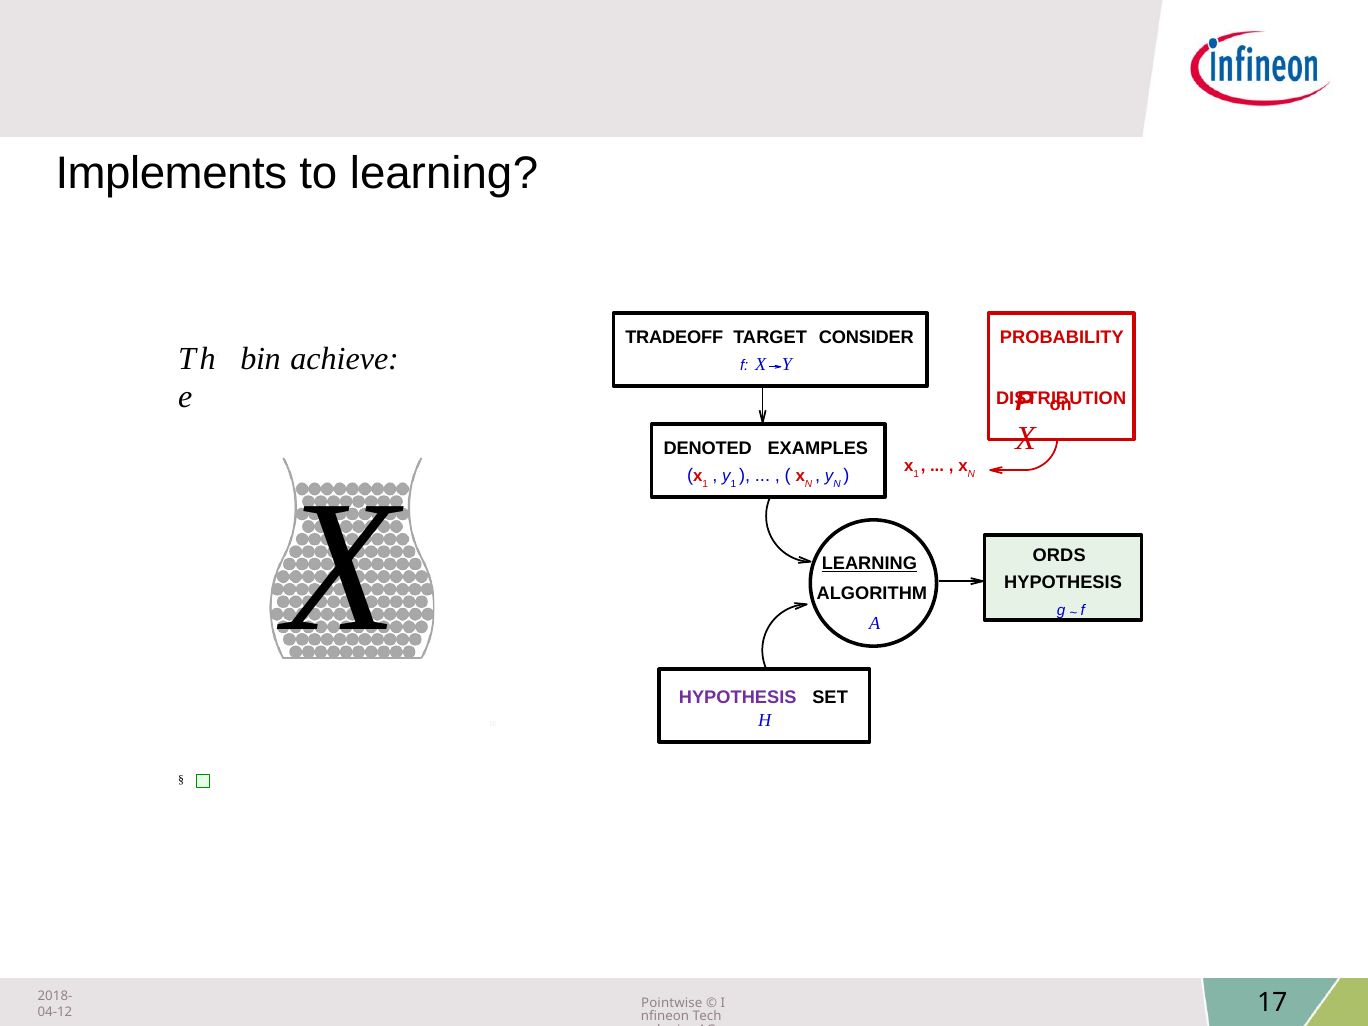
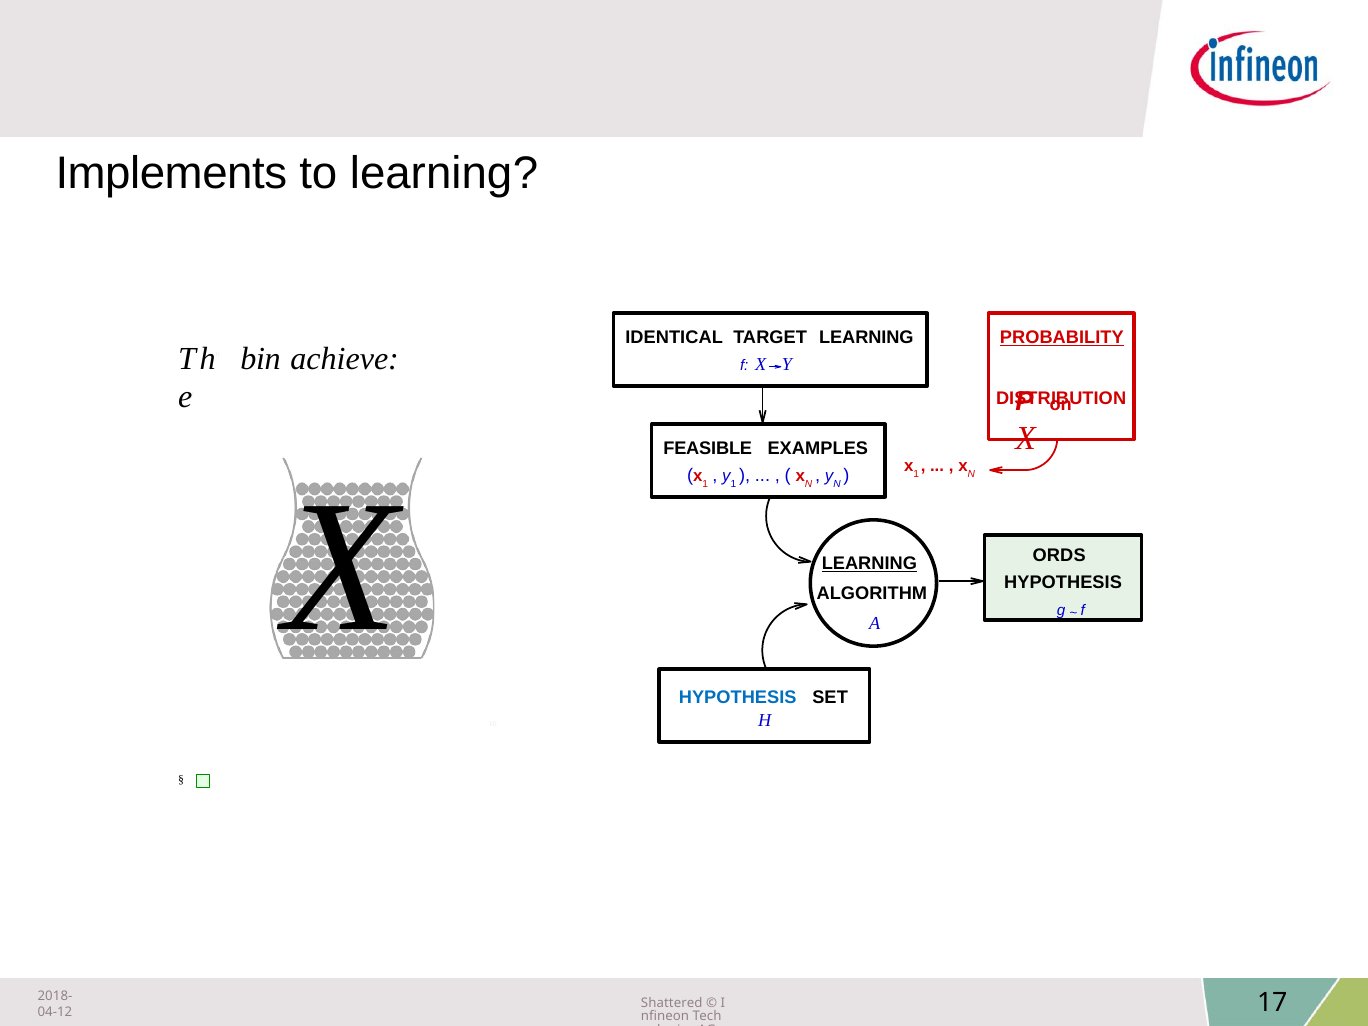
TRADEOFF: TRADEOFF -> IDENTICAL (674, 338)
TARGET CONSIDER: CONSIDER -> LEARNING (866, 338)
PROBABILITY underline: none -> present (1062, 337)
DENOTED: DENOTED -> FEASIBLE (708, 449)
HYPOTHESIS colour: purple -> blue (738, 698)
Pointwise: Pointwise -> Shattered (672, 1003)
